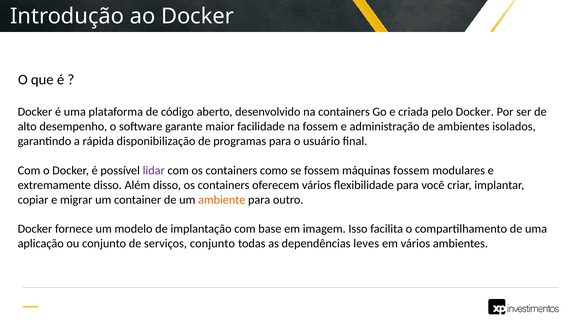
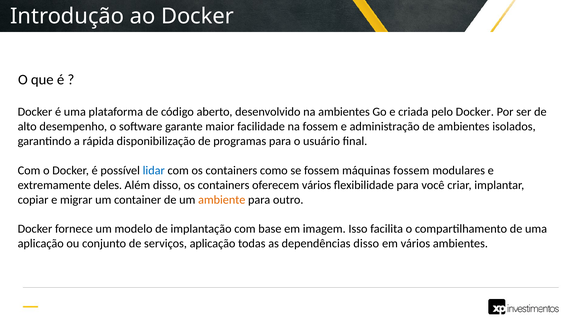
na containers: containers -> ambientes (344, 112)
lidar colour: purple -> blue (154, 170)
extremamente disso: disso -> deles (108, 185)
serviços conjunto: conjunto -> aplicação (213, 244)
dependências leves: leves -> disso (366, 244)
